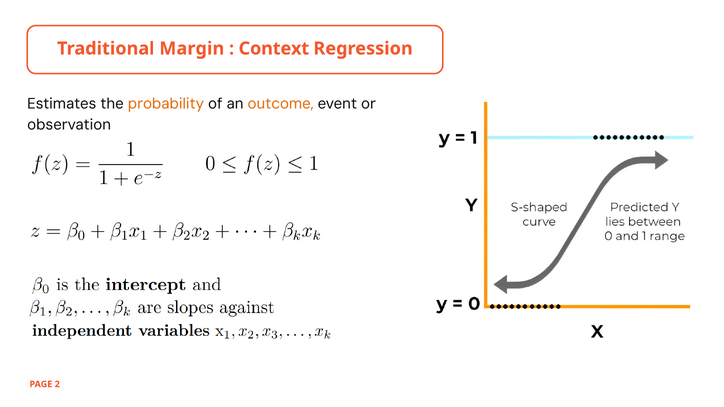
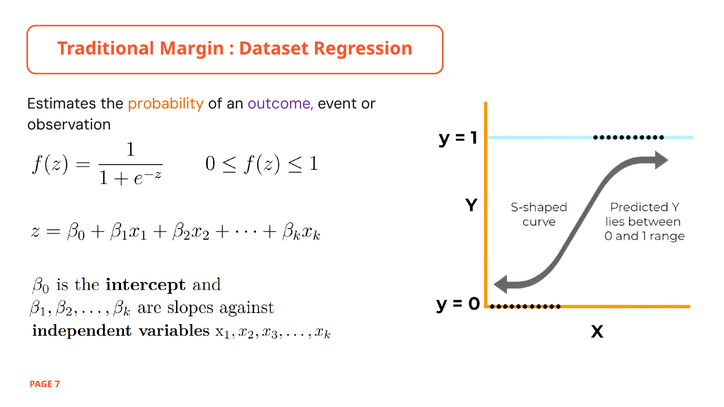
Context: Context -> Dataset (274, 49)
outcome colour: orange -> purple (281, 104)
2: 2 -> 7 (57, 384)
